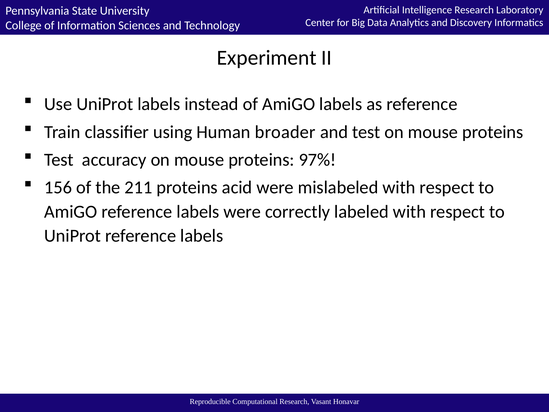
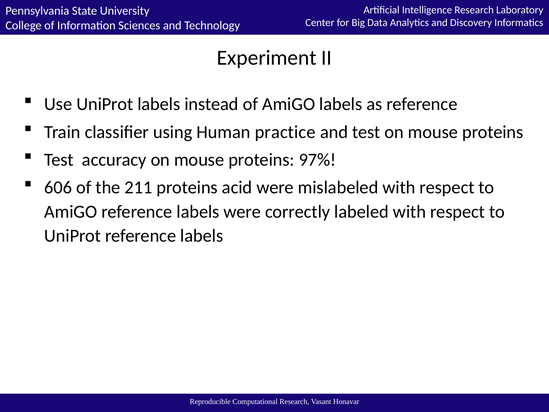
broader: broader -> practice (285, 132)
156: 156 -> 606 (58, 187)
